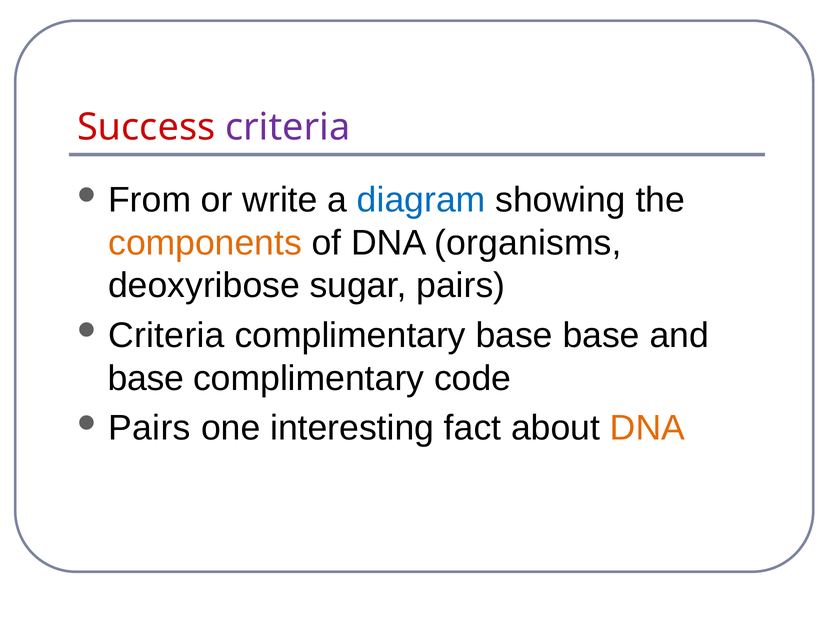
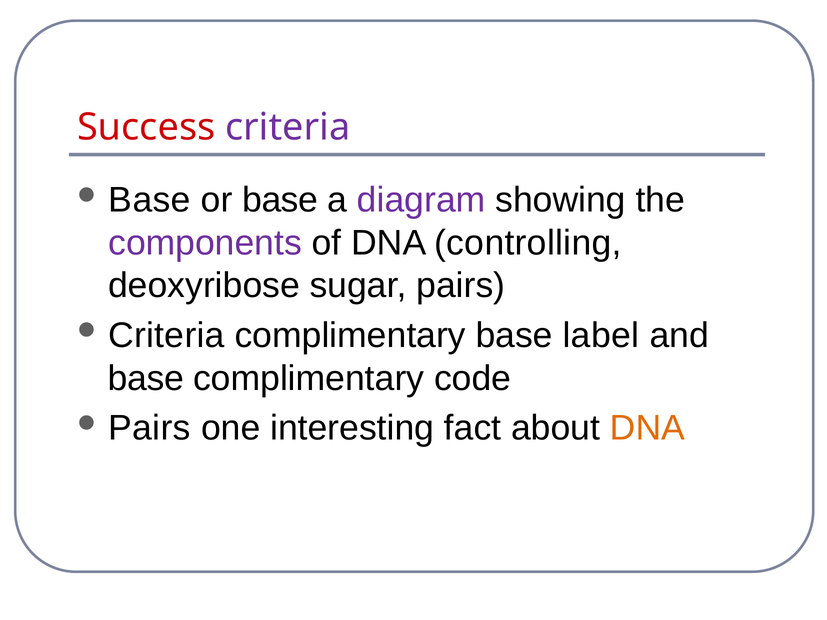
From: From -> Base (150, 200)
or write: write -> base (280, 200)
diagram colour: blue -> purple (421, 200)
components colour: orange -> purple (205, 243)
organisms: organisms -> controlling (528, 243)
base base: base -> label (601, 336)
